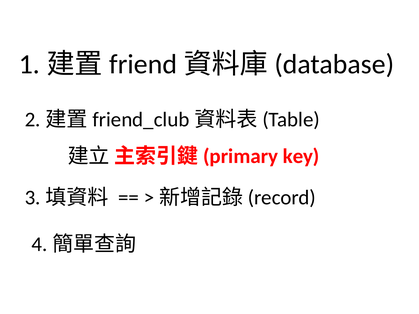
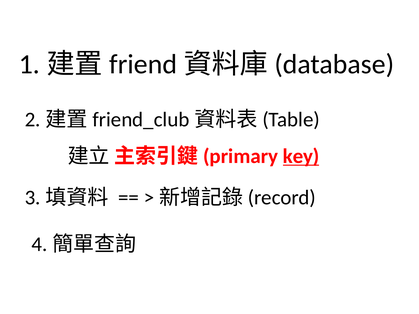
key underline: none -> present (301, 156)
